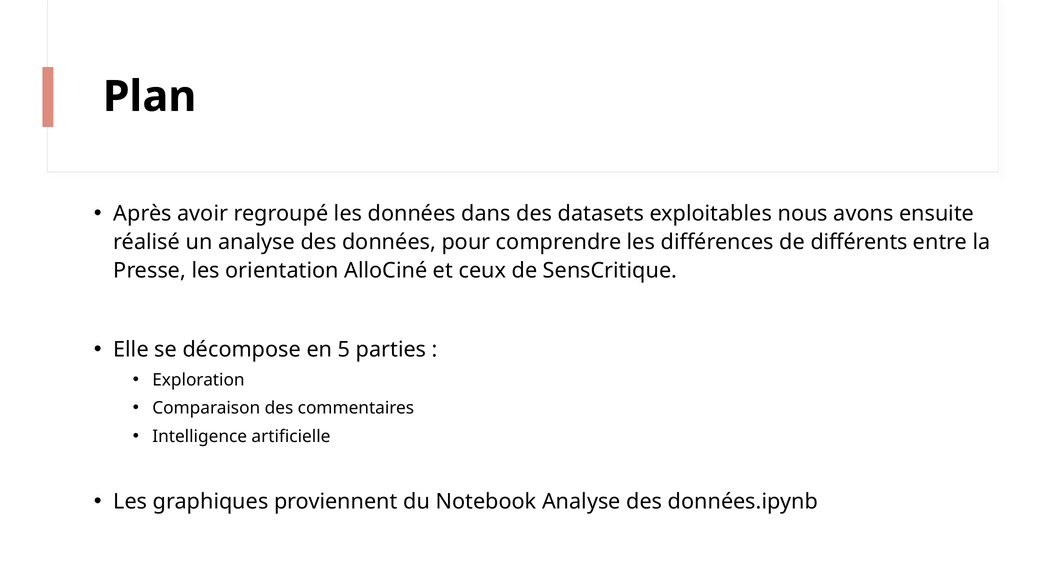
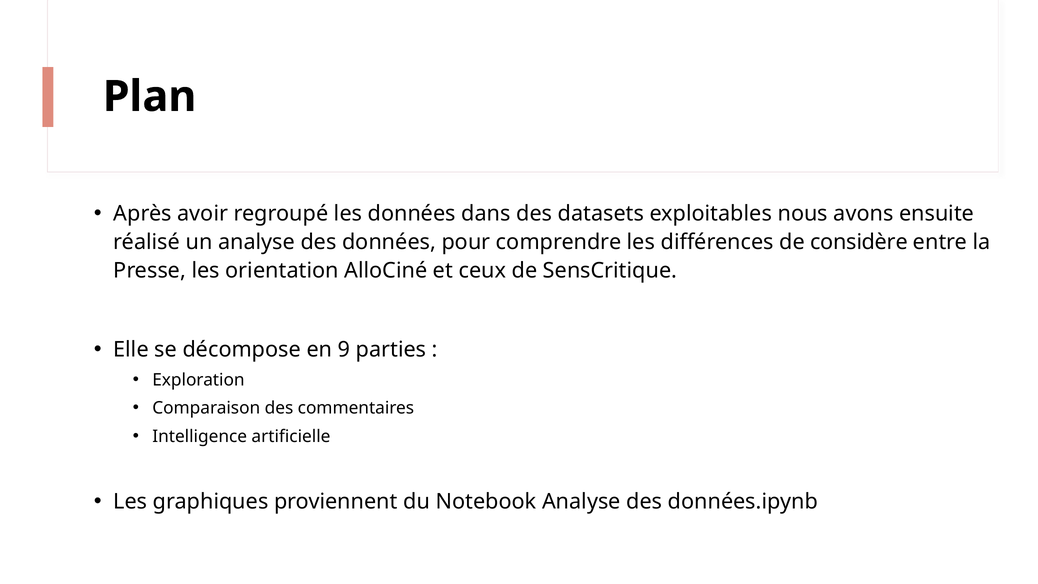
différents: différents -> considère (859, 242)
5: 5 -> 9 (344, 350)
